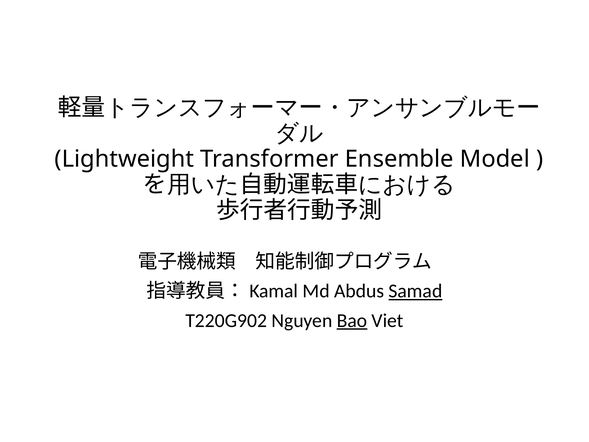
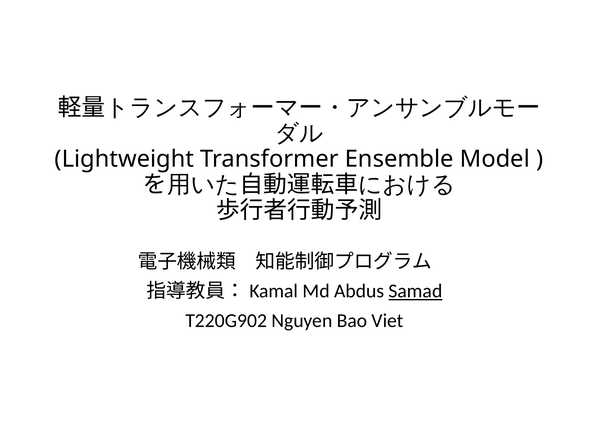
Bao underline: present -> none (352, 320)
